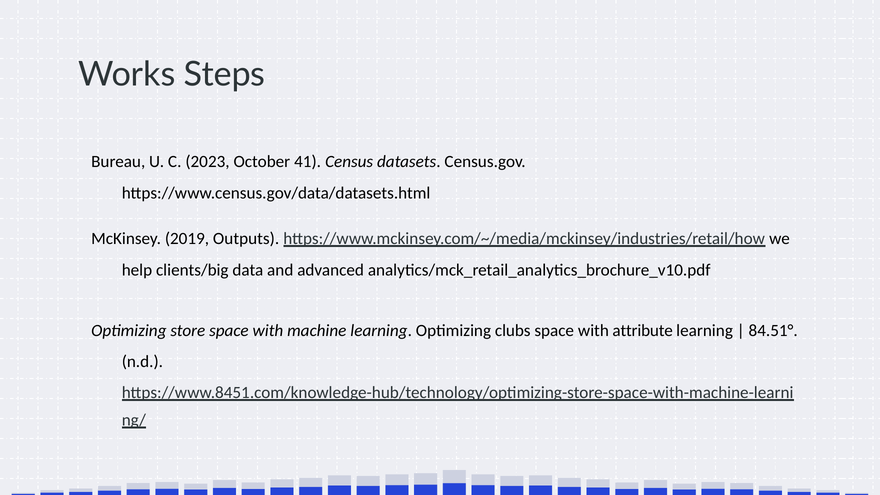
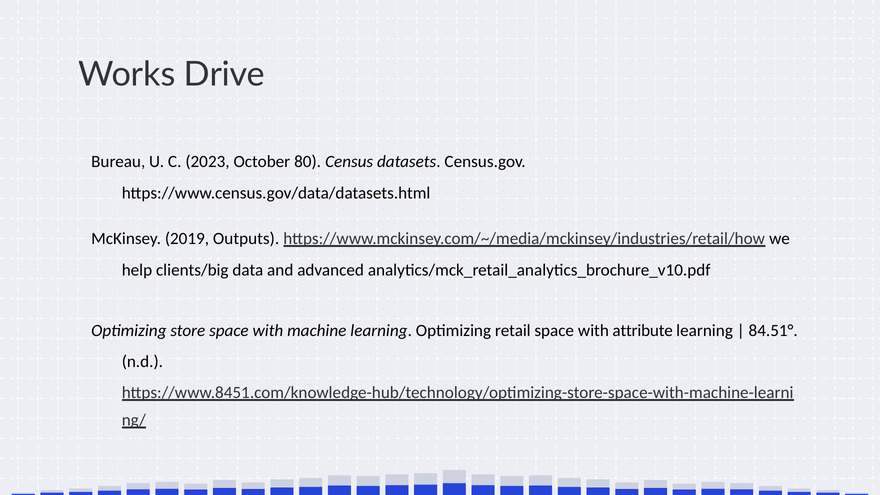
Steps: Steps -> Drive (225, 75)
41: 41 -> 80 (308, 162)
clubs: clubs -> retail (513, 331)
